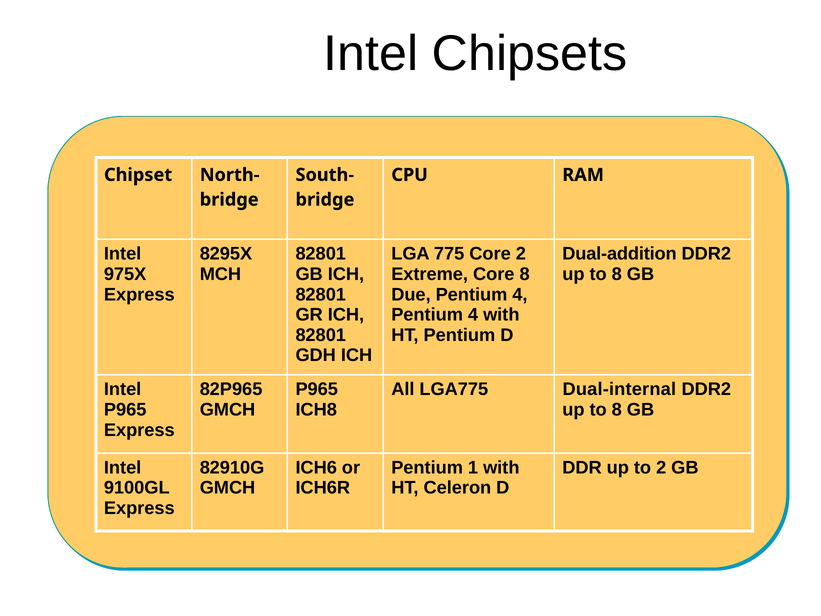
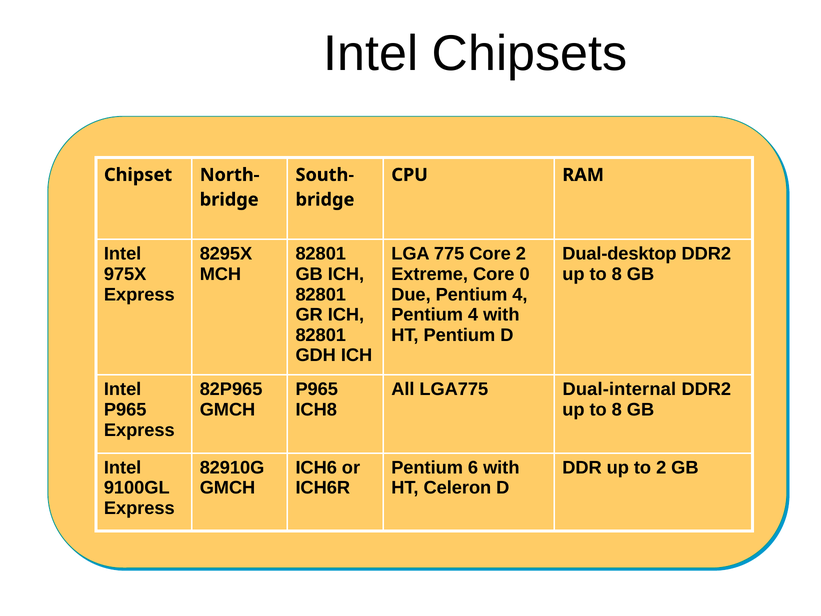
Dual-addition: Dual-addition -> Dual-desktop (619, 254)
Core 8: 8 -> 0 (525, 274)
1: 1 -> 6 (473, 467)
